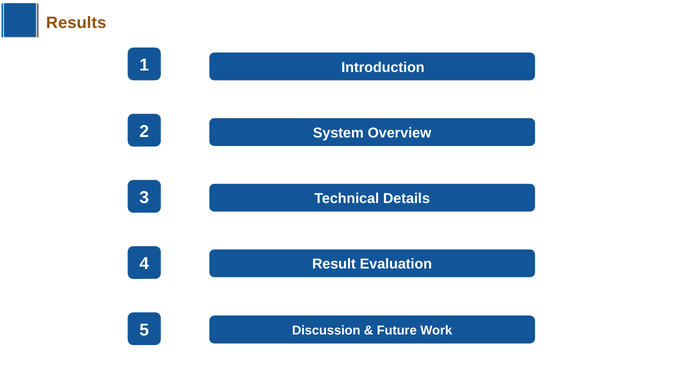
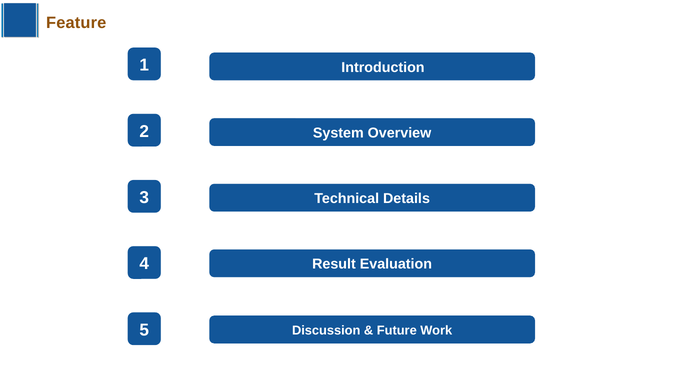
Results: Results -> Feature (76, 23)
